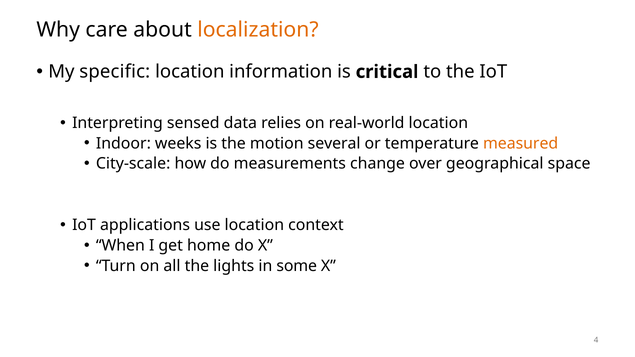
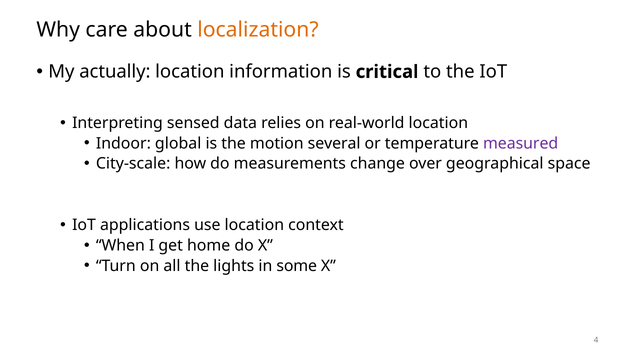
specific: specific -> actually (115, 72)
weeks: weeks -> global (178, 143)
measured colour: orange -> purple (521, 143)
